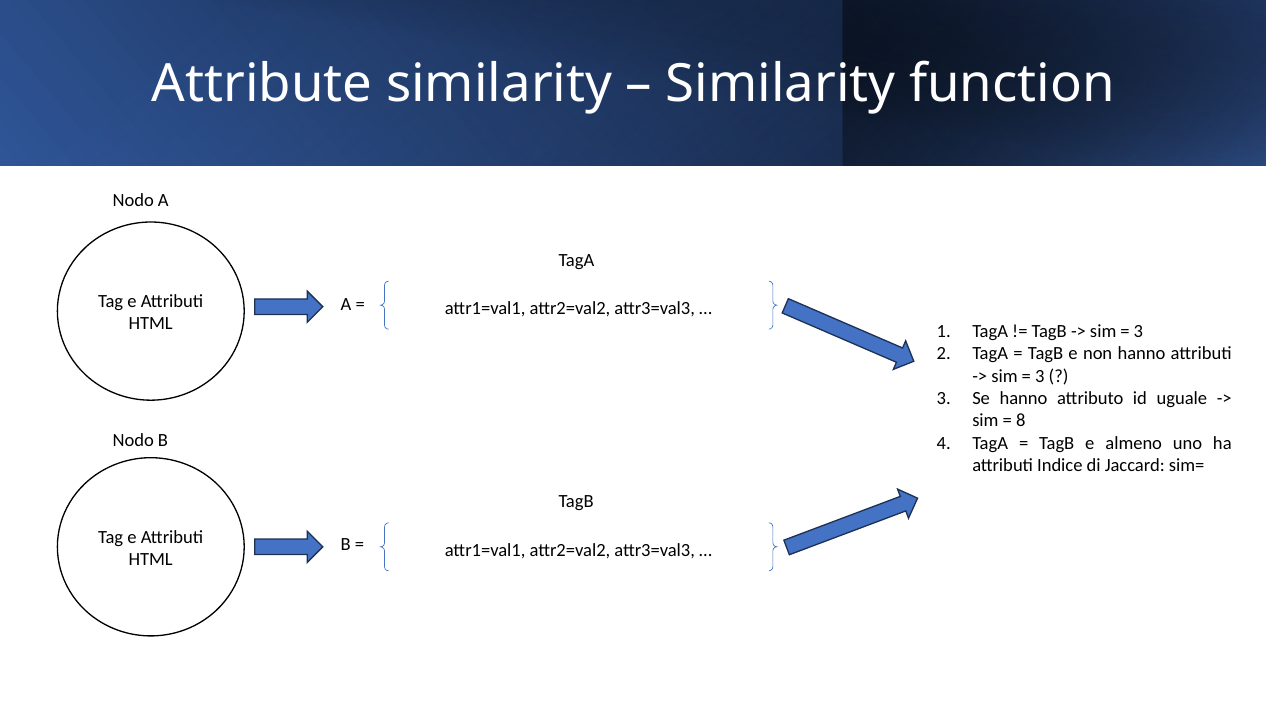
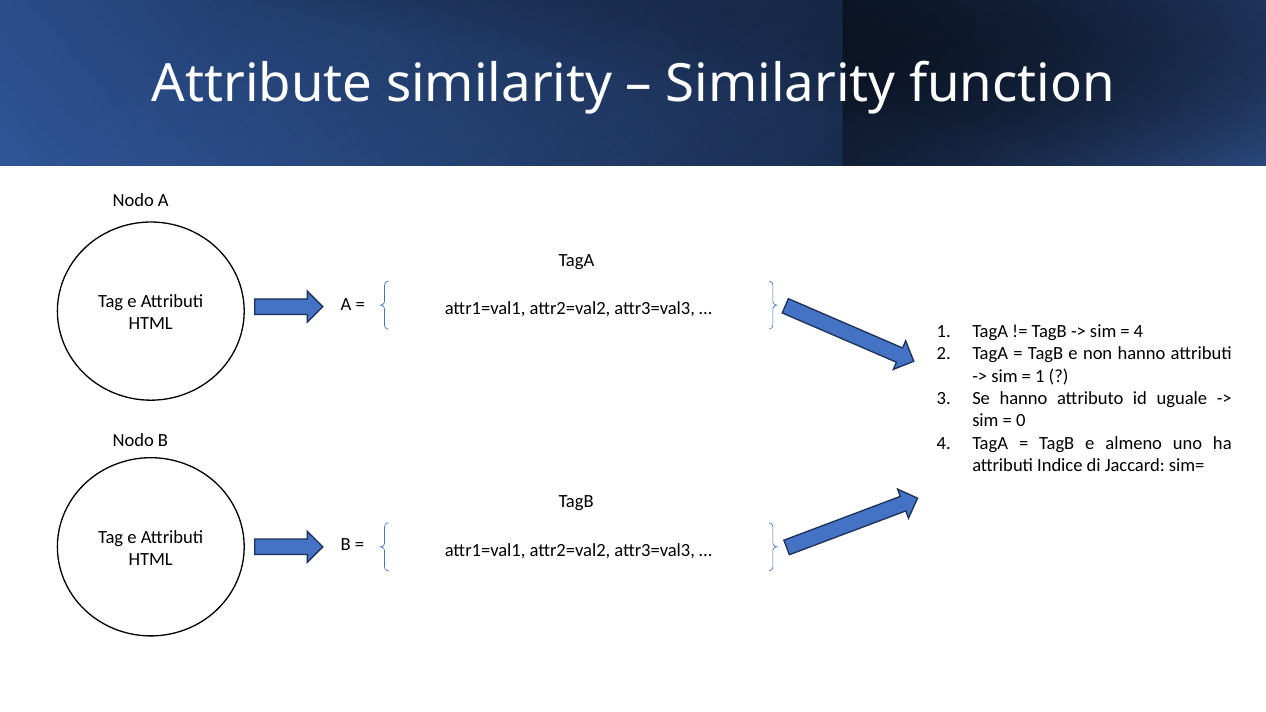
3: 3 -> 4 (1138, 332)
3: 3 -> 1 (1040, 376)
8: 8 -> 0 (1021, 421)
